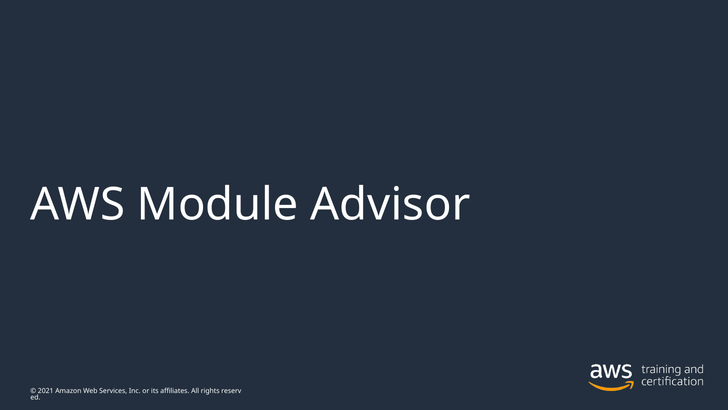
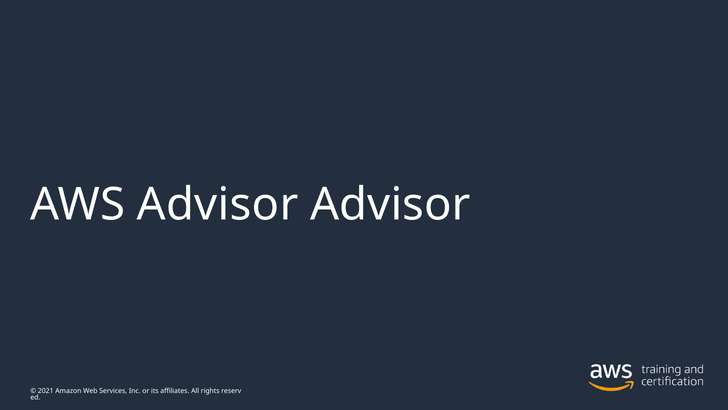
AWS Module: Module -> Advisor (218, 204)
